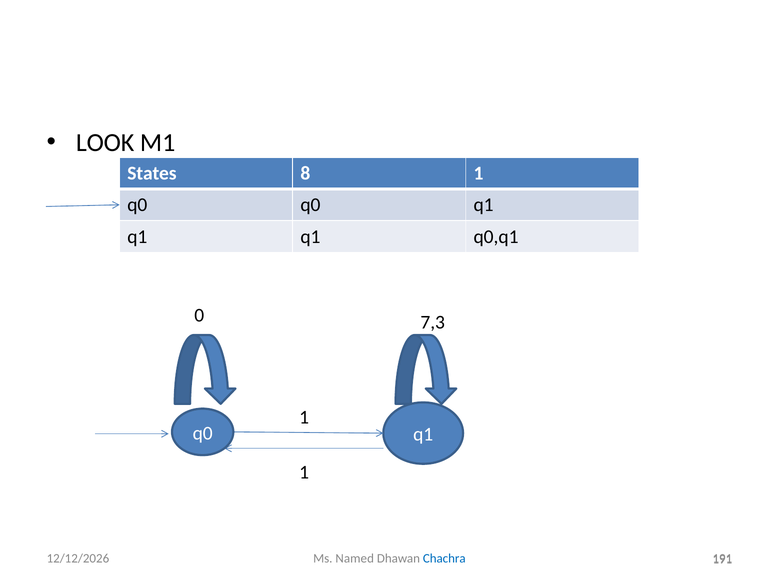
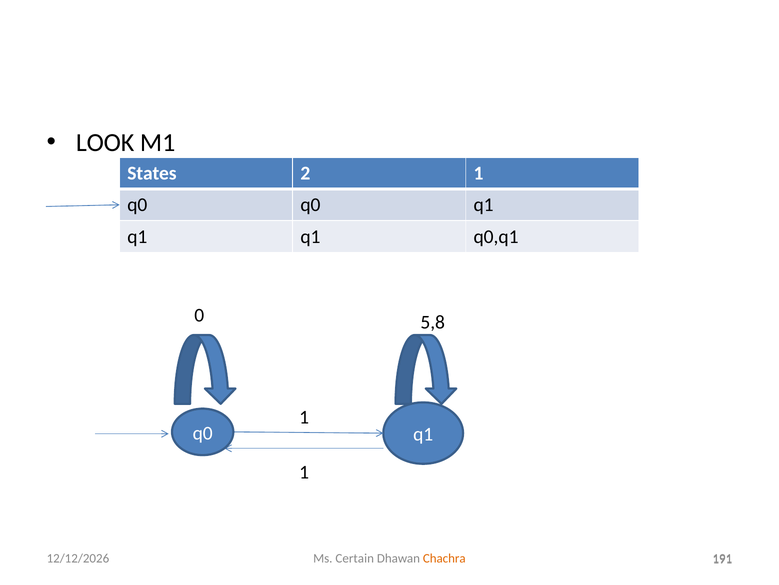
8: 8 -> 2 (305, 173)
7,3: 7,3 -> 5,8 (433, 322)
Named: Named -> Certain (355, 558)
Chachra colour: blue -> orange (444, 558)
